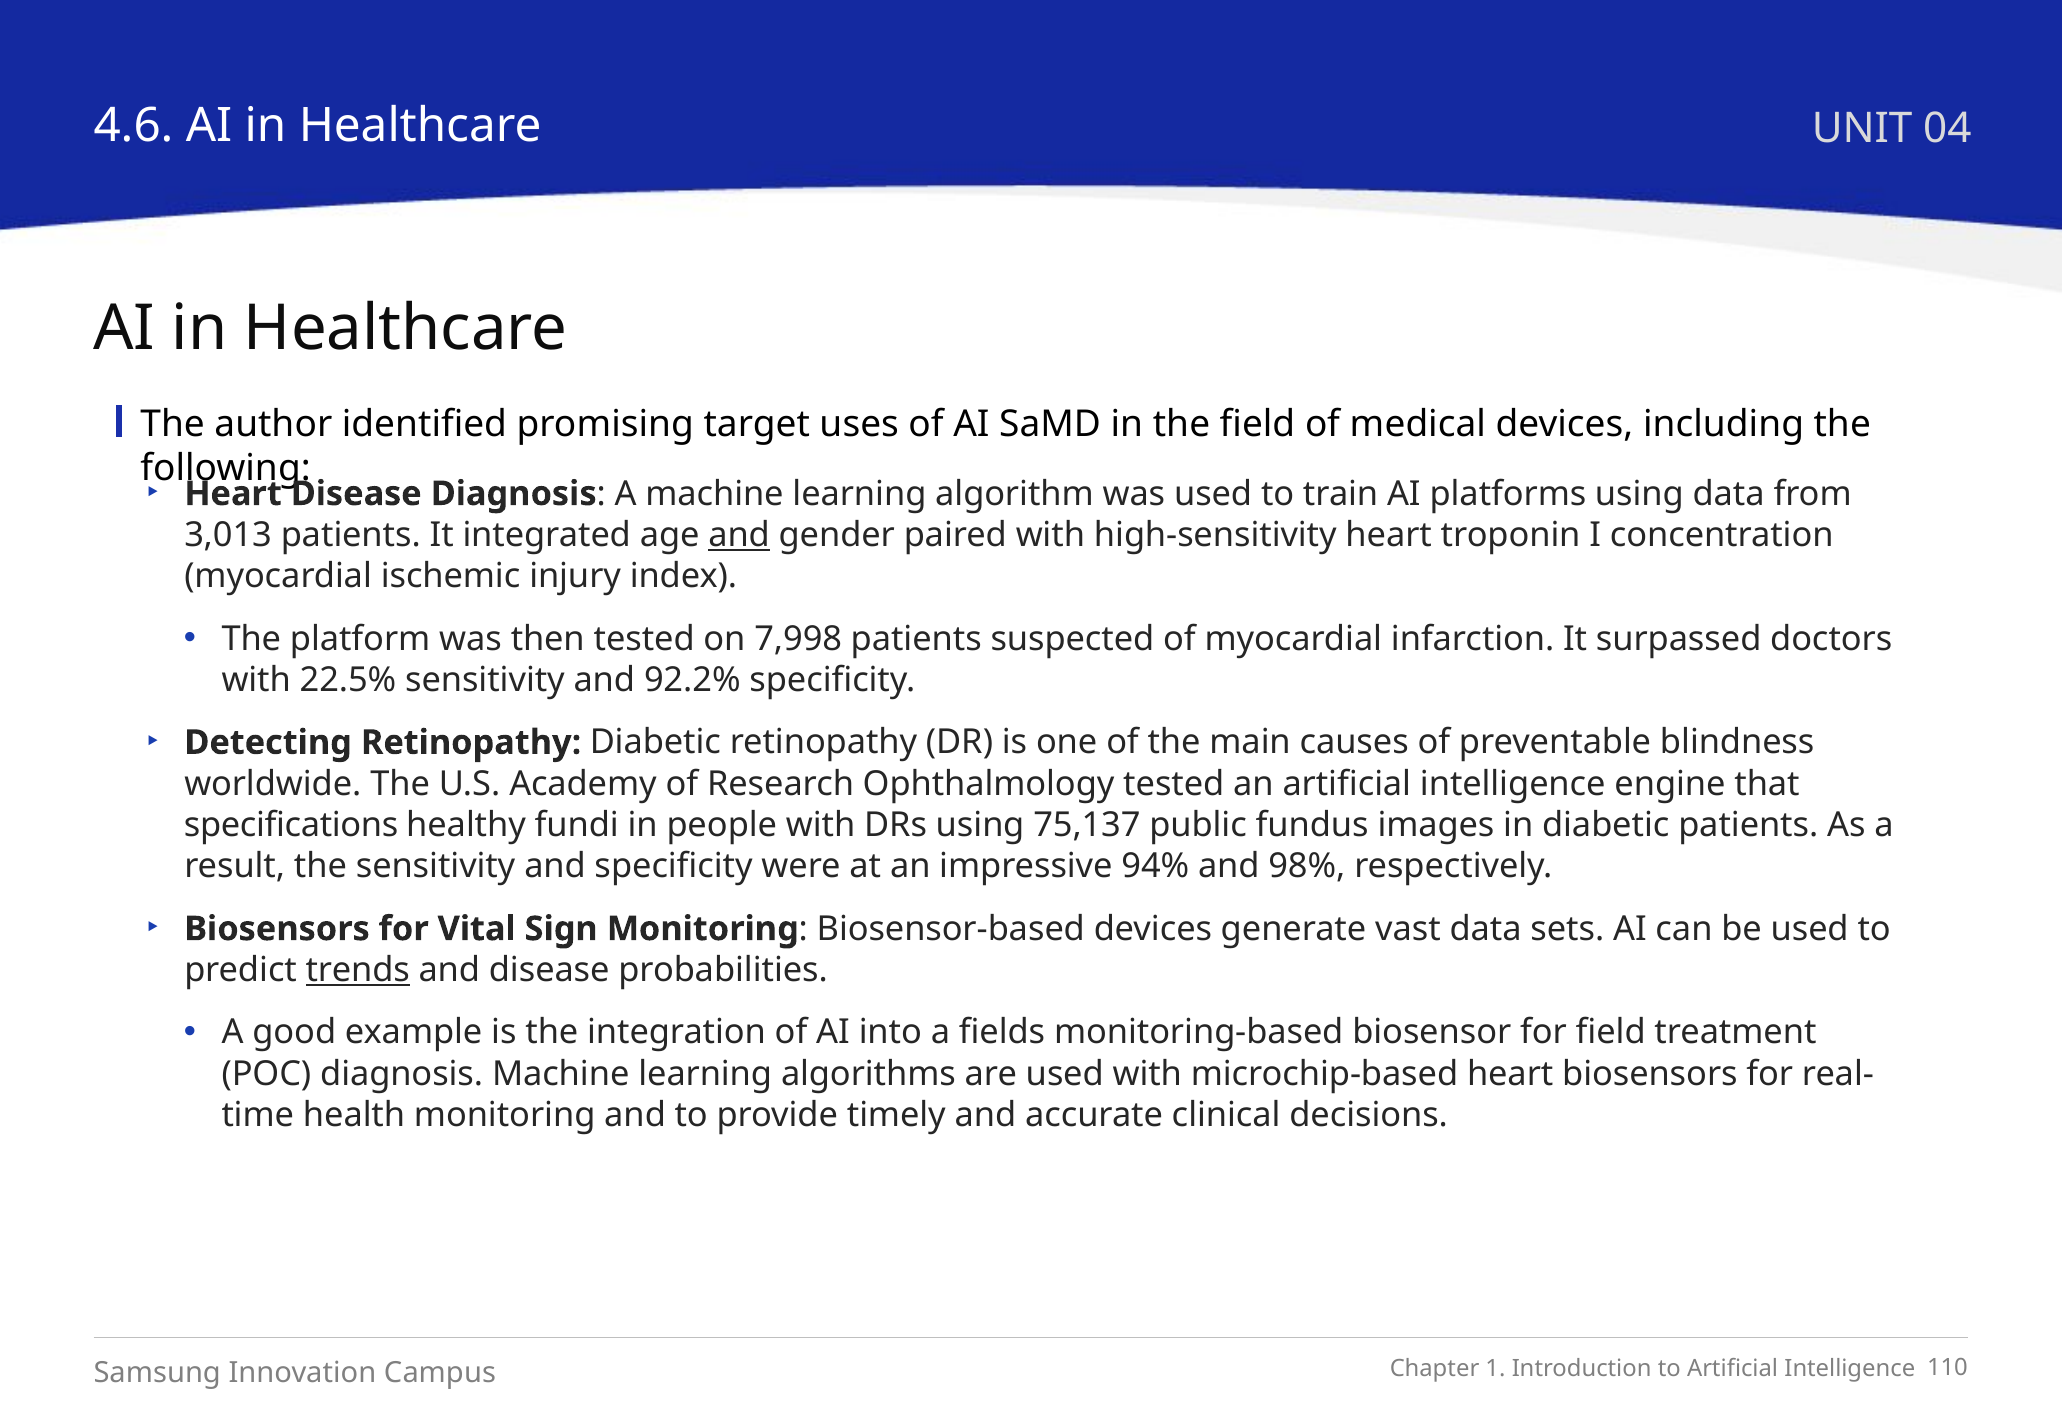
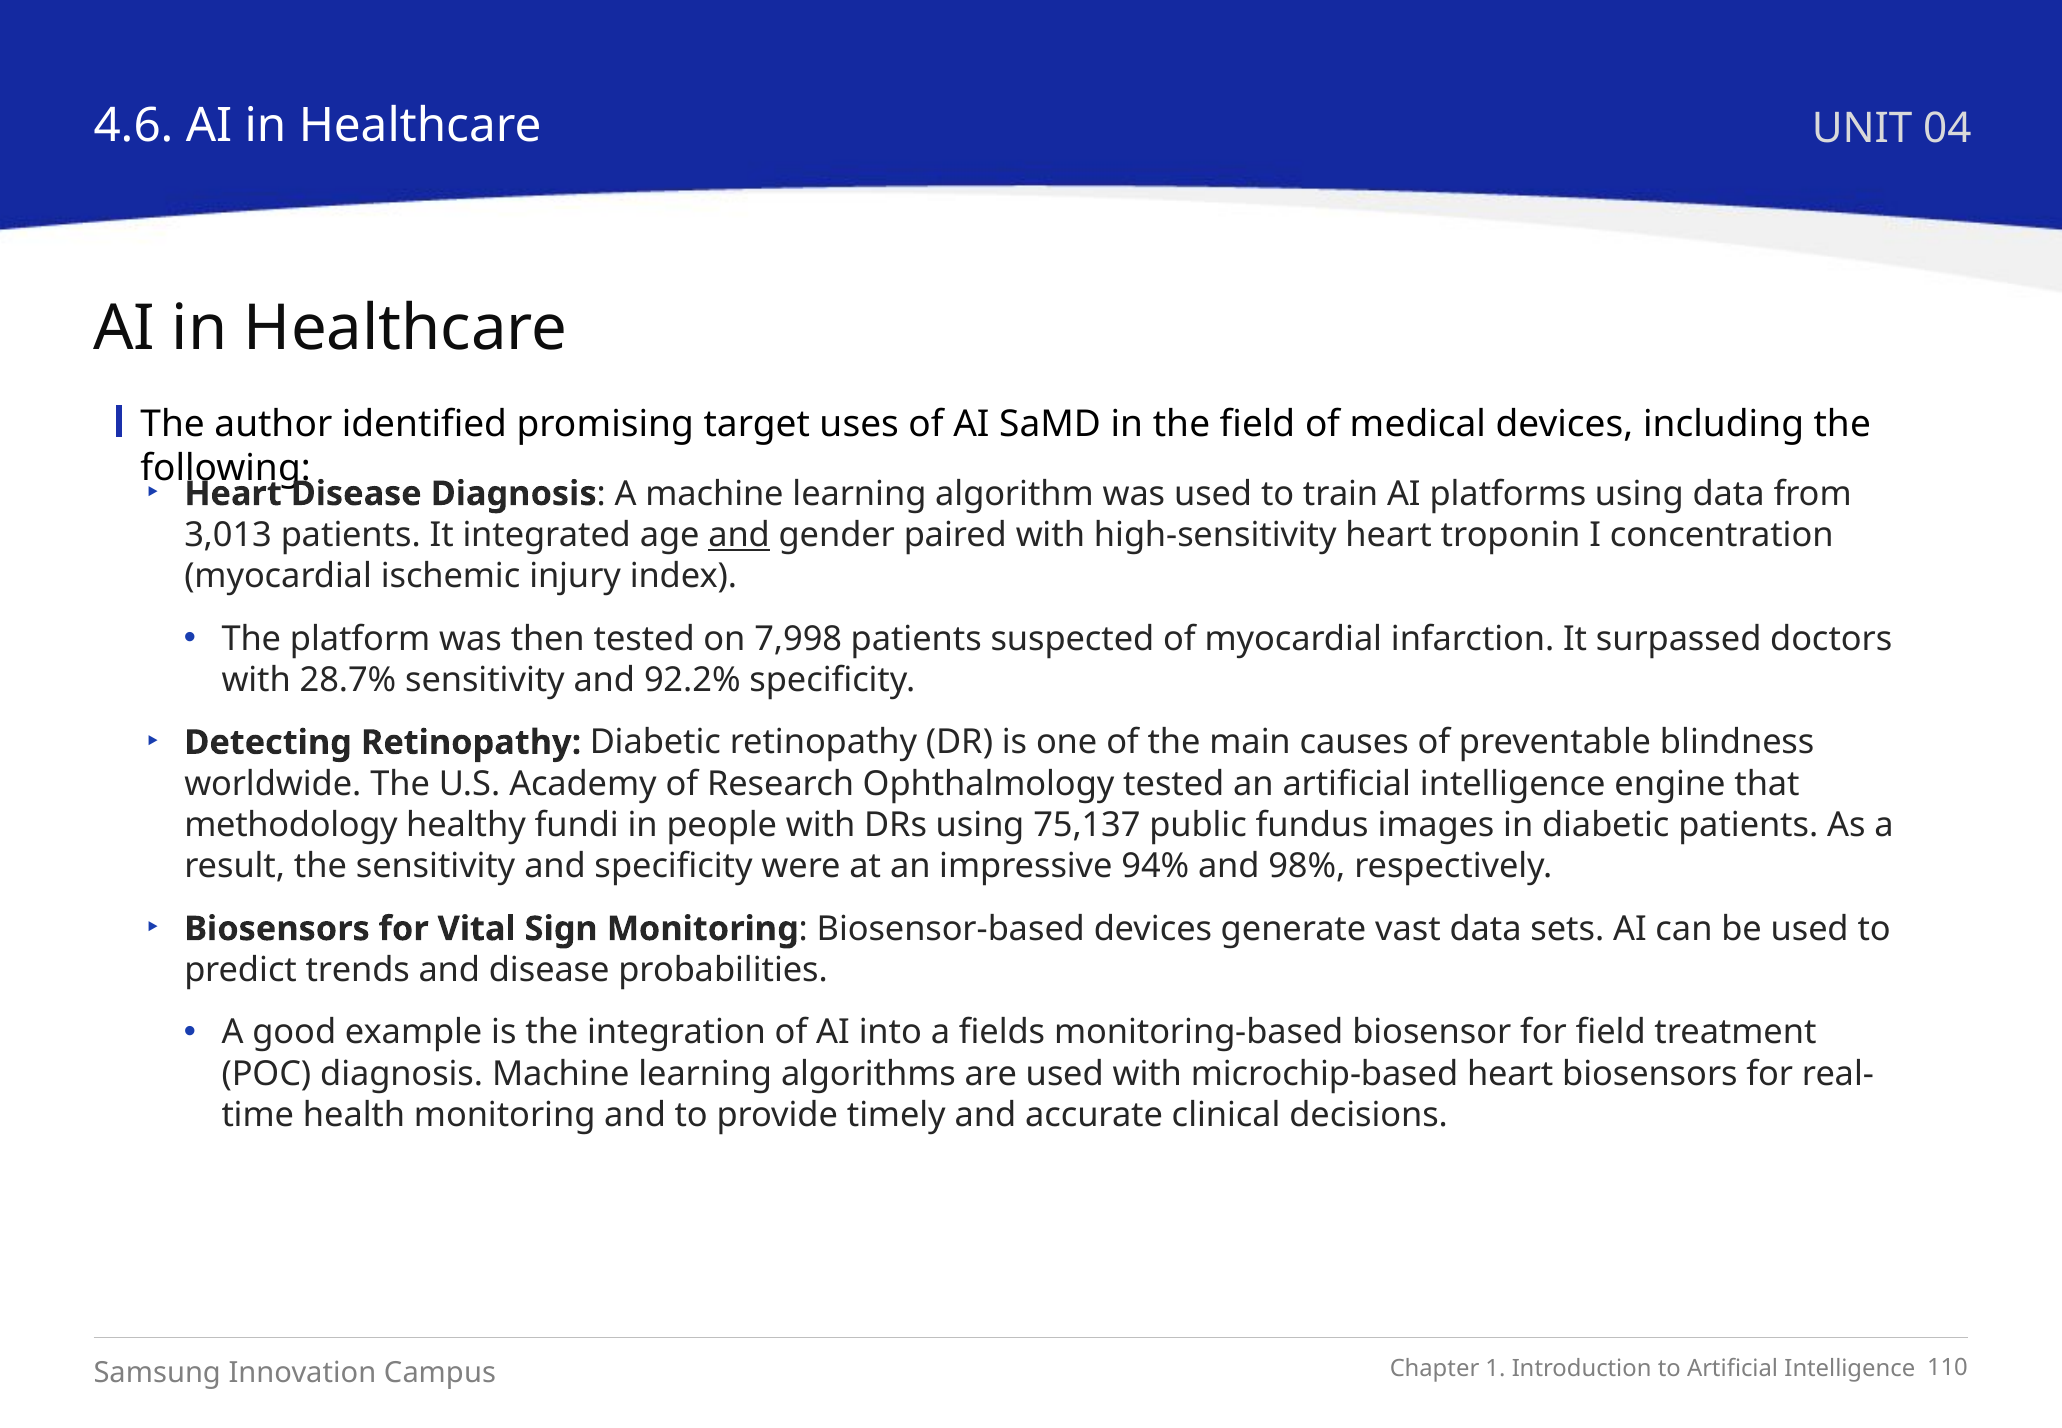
22.5%: 22.5% -> 28.7% (348, 680)
specifications: specifications -> methodology (291, 825)
trends underline: present -> none (358, 970)
